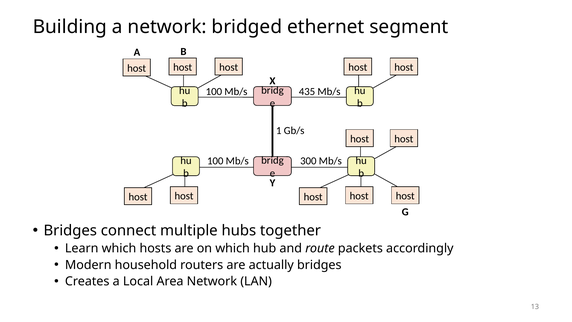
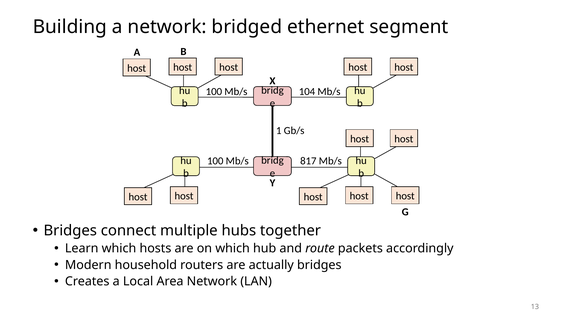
435: 435 -> 104 (307, 92)
300: 300 -> 817 (308, 161)
